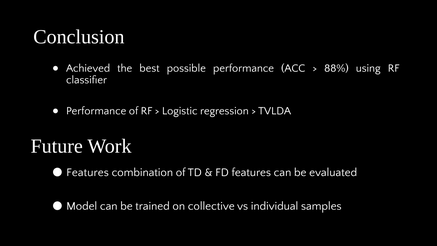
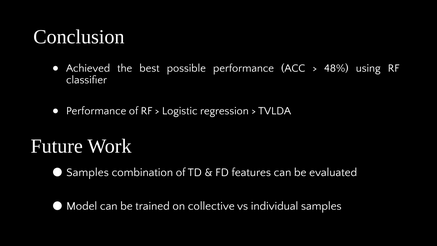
88%: 88% -> 48% (336, 68)
Features: Features -> Samples (88, 172)
